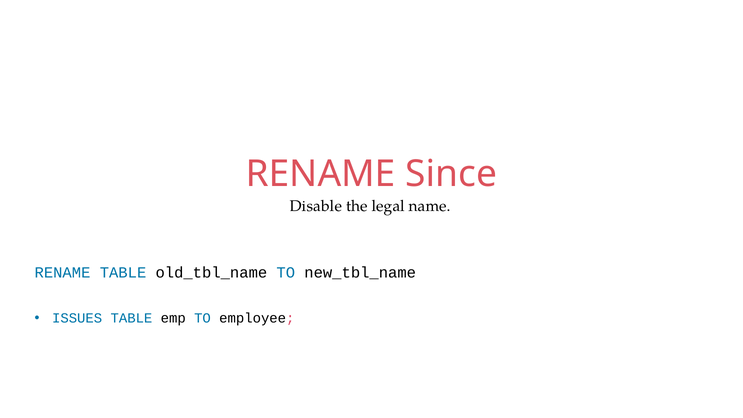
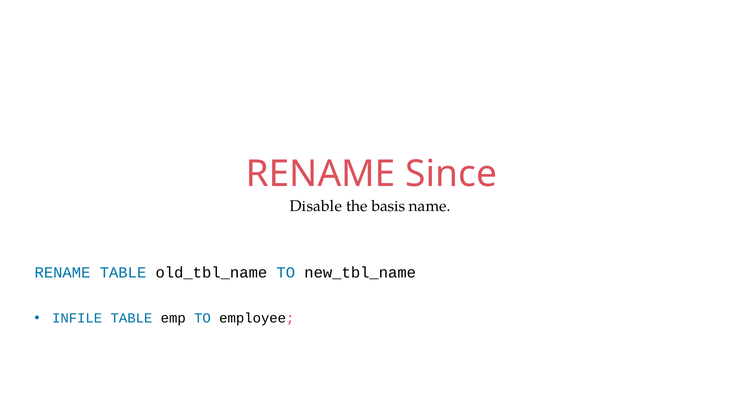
legal: legal -> basis (388, 206)
ISSUES: ISSUES -> INFILE (77, 318)
